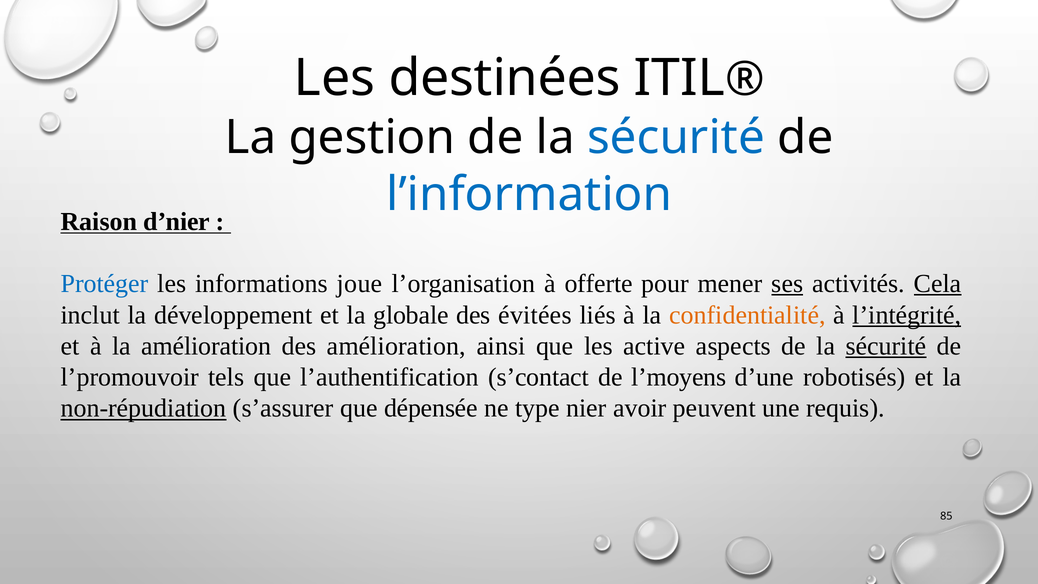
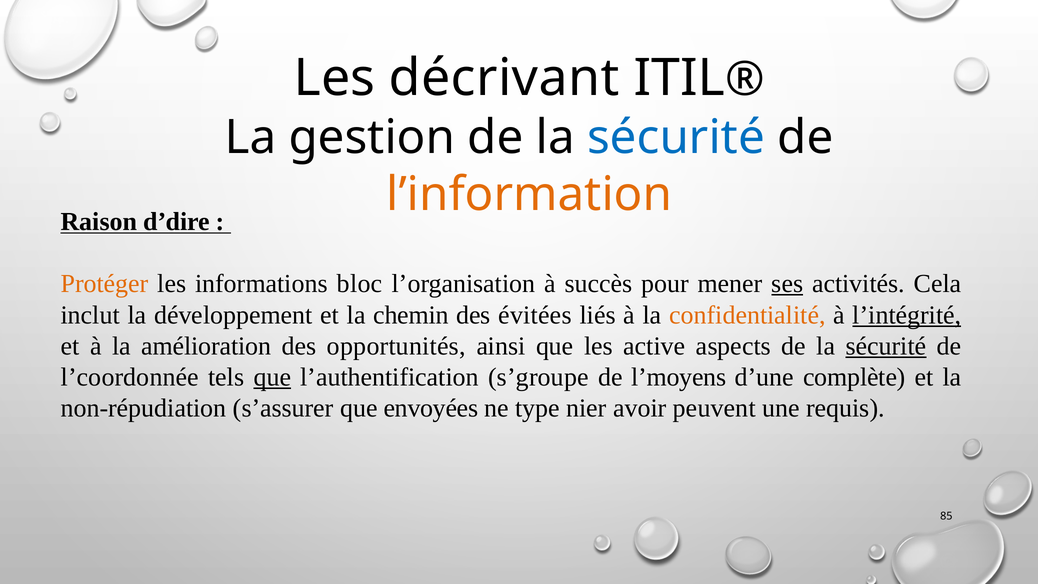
destinées: destinées -> décrivant (504, 78)
l’information colour: blue -> orange (529, 194)
d’nier: d’nier -> d’dire (177, 221)
Protéger colour: blue -> orange (105, 284)
joue: joue -> bloc (360, 284)
offerte: offerte -> succès (599, 284)
Cela underline: present -> none (938, 284)
globale: globale -> chemin (411, 315)
des amélioration: amélioration -> opportunités (396, 346)
l’promouvoir: l’promouvoir -> l’coordonnée (130, 377)
que underline: none -> present (272, 377)
s’contact: s’contact -> s’groupe (538, 377)
robotisés: robotisés -> complète (854, 377)
non-répudiation underline: present -> none (144, 408)
dépensée: dépensée -> envoyées (431, 408)
